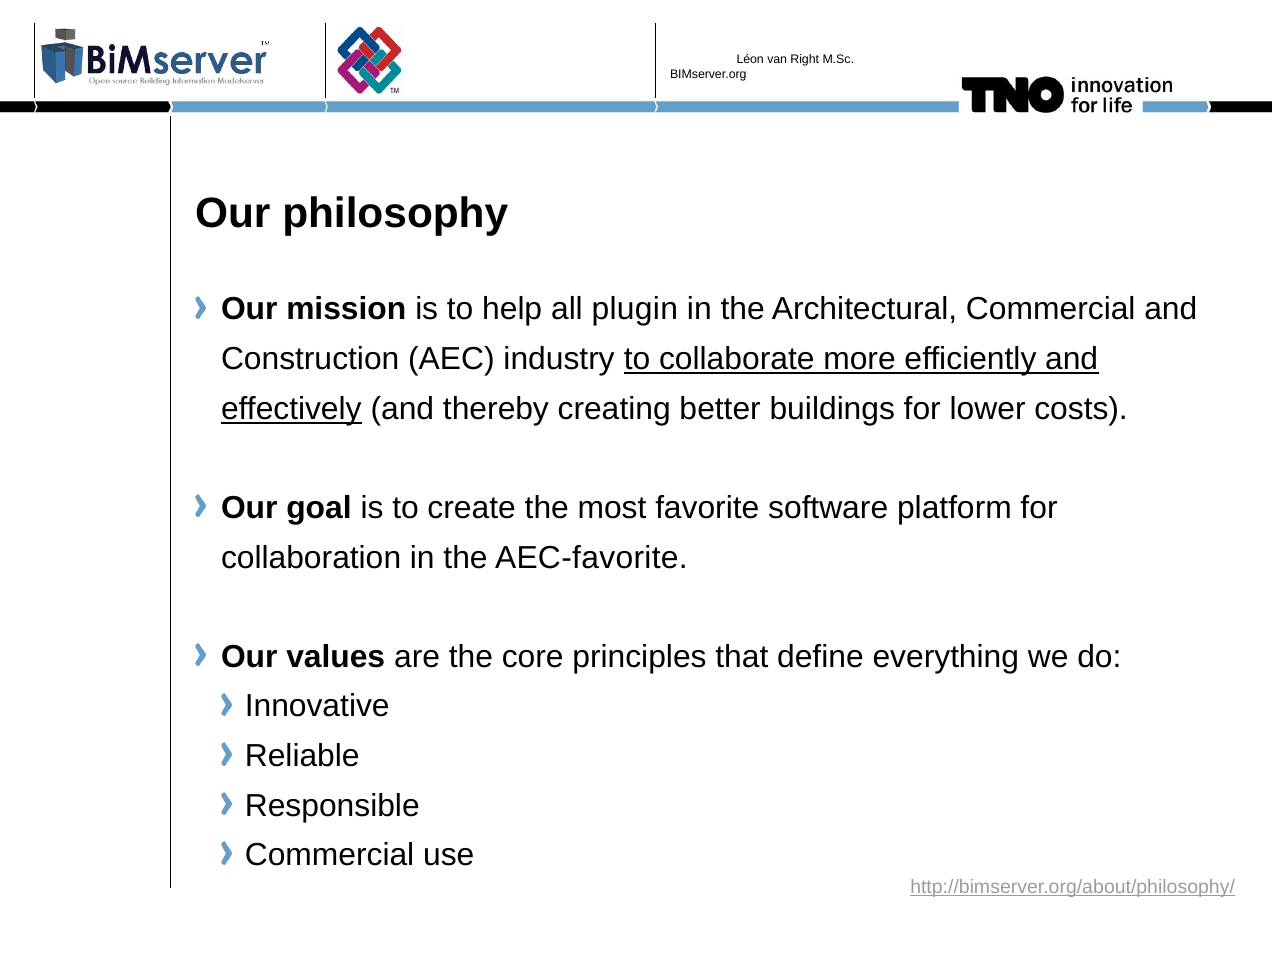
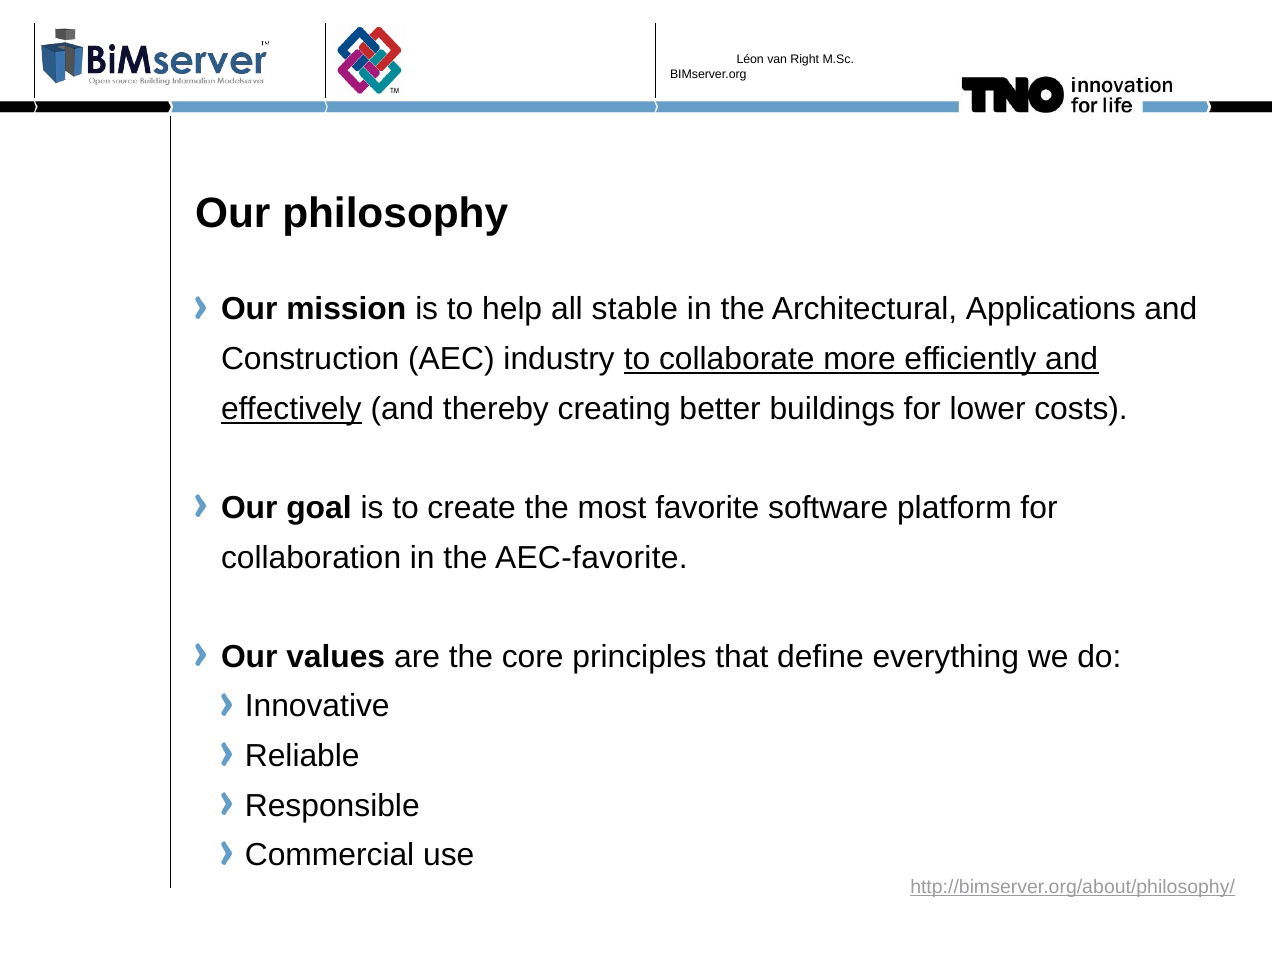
plugin: plugin -> stable (635, 309)
Architectural Commercial: Commercial -> Applications (1051, 309)
